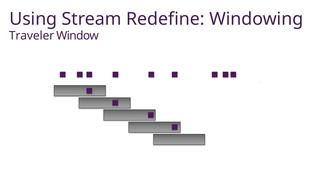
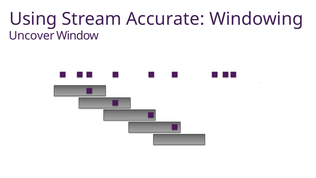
Redefine: Redefine -> Accurate (165, 19)
Traveler: Traveler -> Uncover (32, 36)
